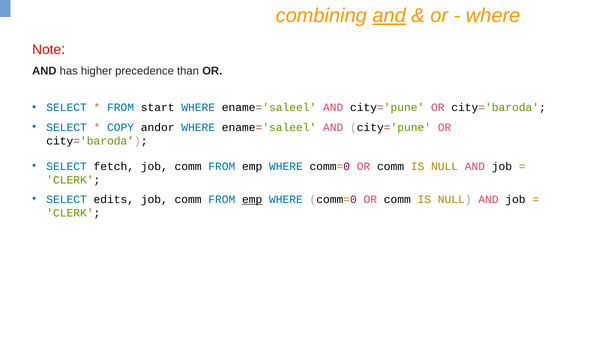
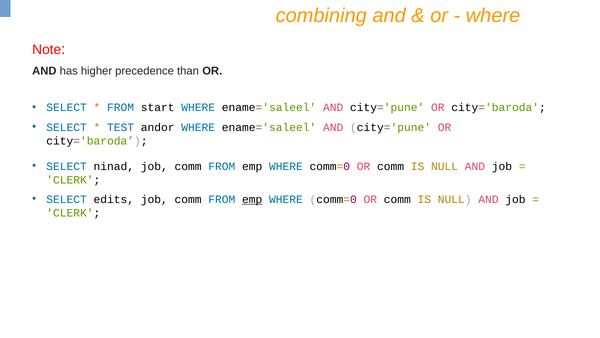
and underline: present -> none (389, 16)
COPY: COPY -> TEST (121, 127)
fetch: fetch -> ninad (114, 166)
